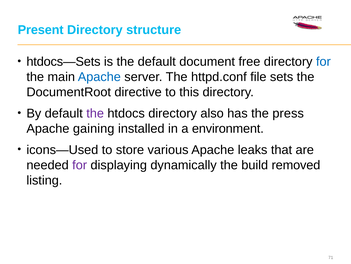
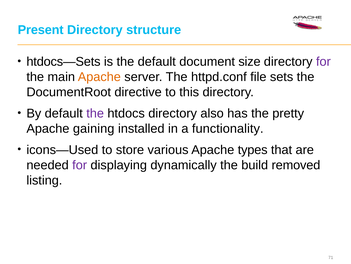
free: free -> size (249, 62)
for colour: blue -> purple (323, 62)
Apache colour: blue -> orange (99, 77)
press: press -> pretty (288, 113)
environment: environment -> functionality (228, 128)
leaks: leaks -> types (253, 149)
